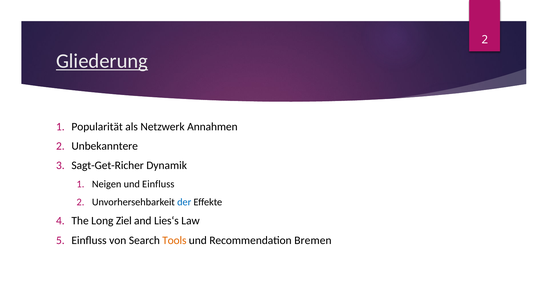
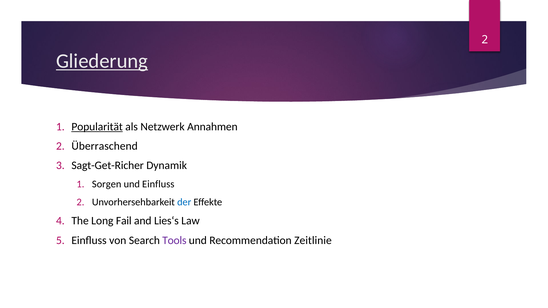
Popularität underline: none -> present (97, 127)
Unbekanntere: Unbekanntere -> Überraschend (105, 146)
Neigen: Neigen -> Sorgen (107, 184)
Ziel: Ziel -> Fail (124, 221)
Tools colour: orange -> purple (174, 240)
Bremen: Bremen -> Zeitlinie (313, 240)
